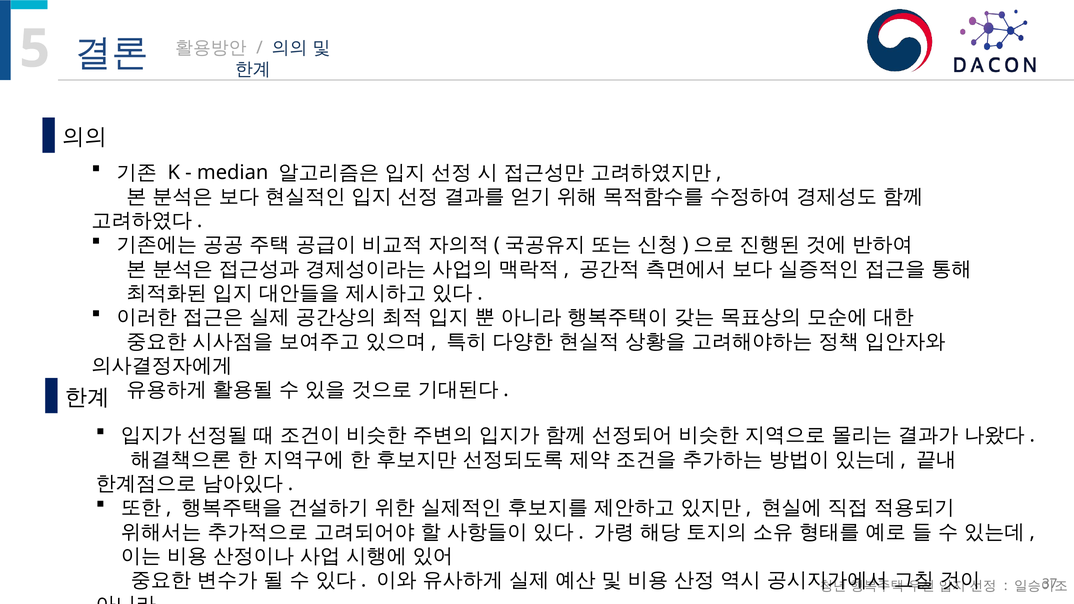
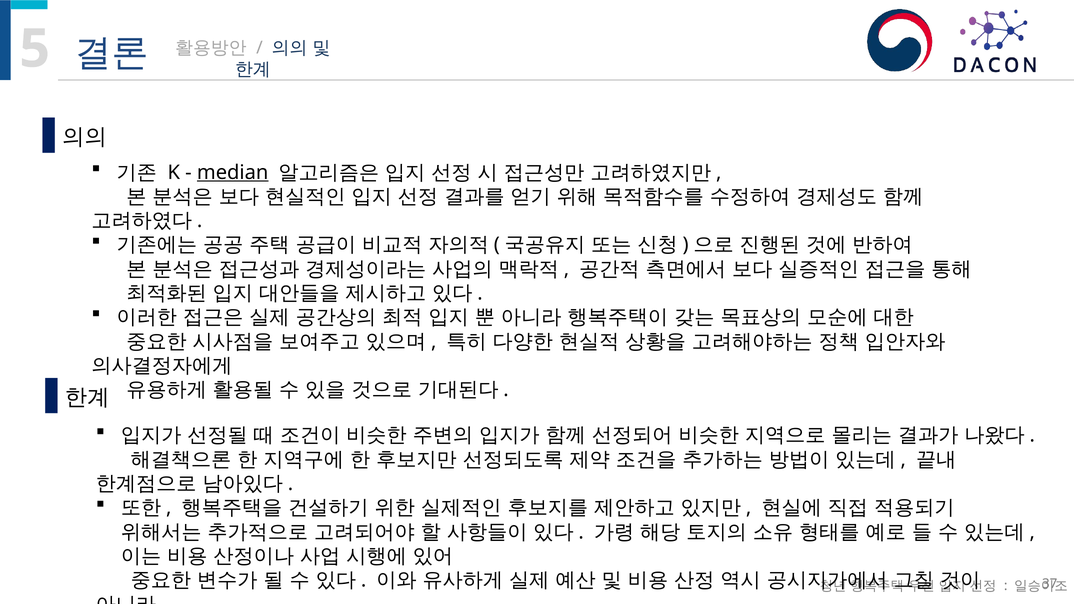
median underline: none -> present (233, 172)
